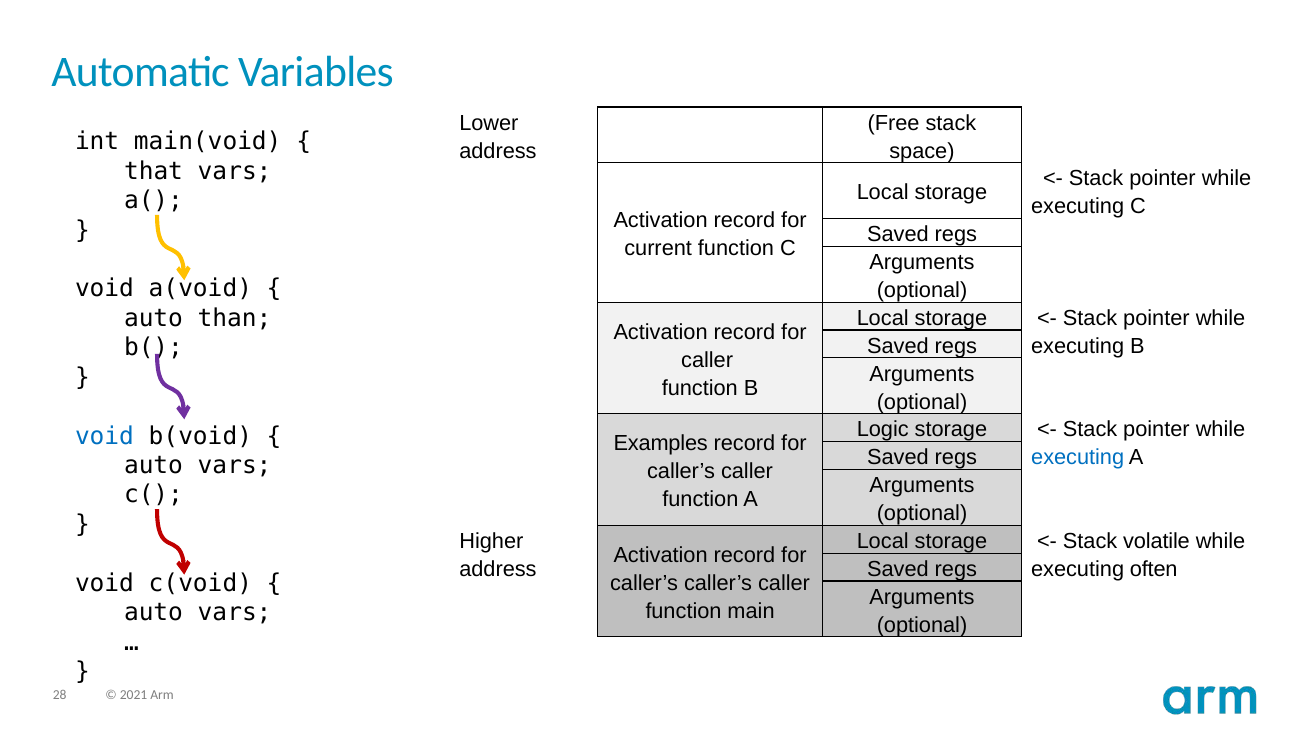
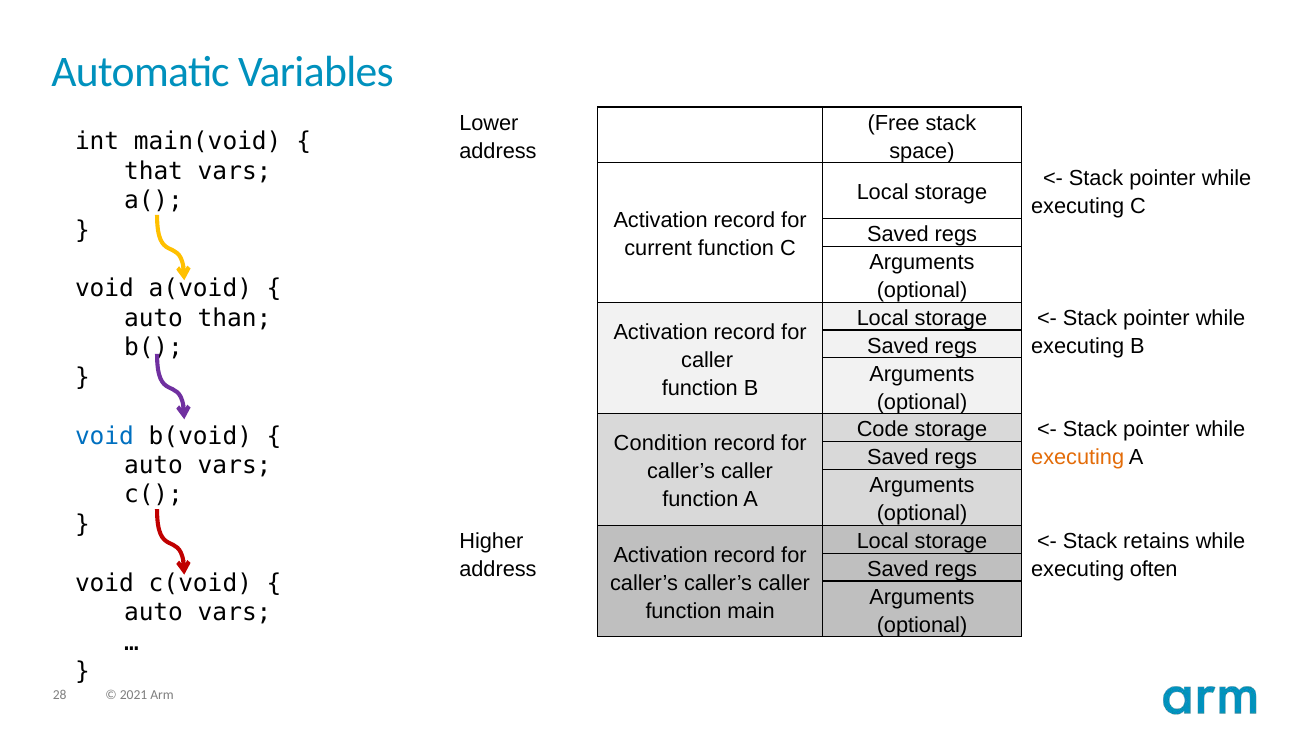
Logic: Logic -> Code (883, 430)
Examples: Examples -> Condition (660, 444)
executing colour: blue -> orange (1078, 457)
volatile: volatile -> retains (1156, 541)
